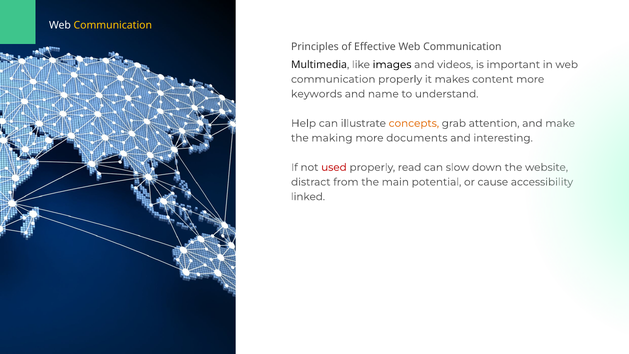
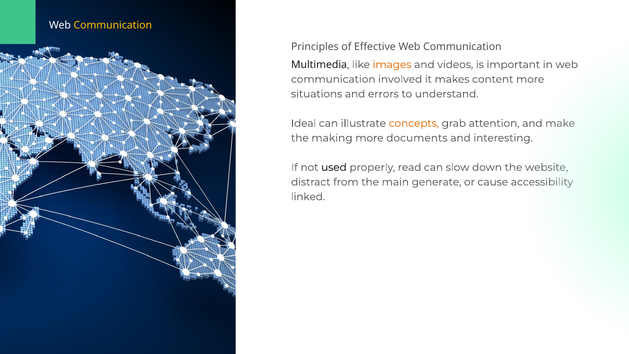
images colour: black -> orange (392, 65)
communication properly: properly -> involved (400, 79)
keywords: keywords -> situations (317, 94)
name: name -> errors (383, 94)
Help: Help -> Ideal (304, 123)
used colour: red -> black (334, 167)
potential: potential -> generate (437, 182)
